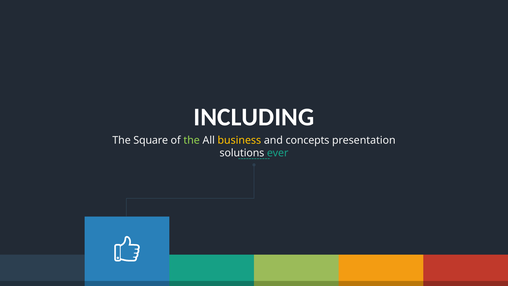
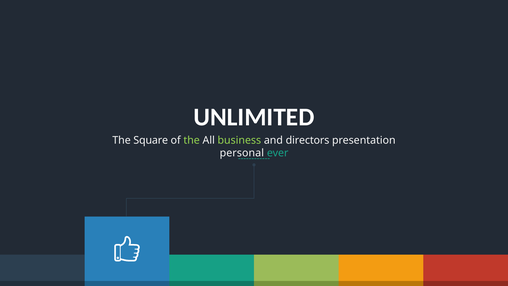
INCLUDING: INCLUDING -> UNLIMITED (254, 117)
business colour: yellow -> light green (239, 140)
concepts: concepts -> directors (308, 140)
solutions: solutions -> personal (242, 153)
